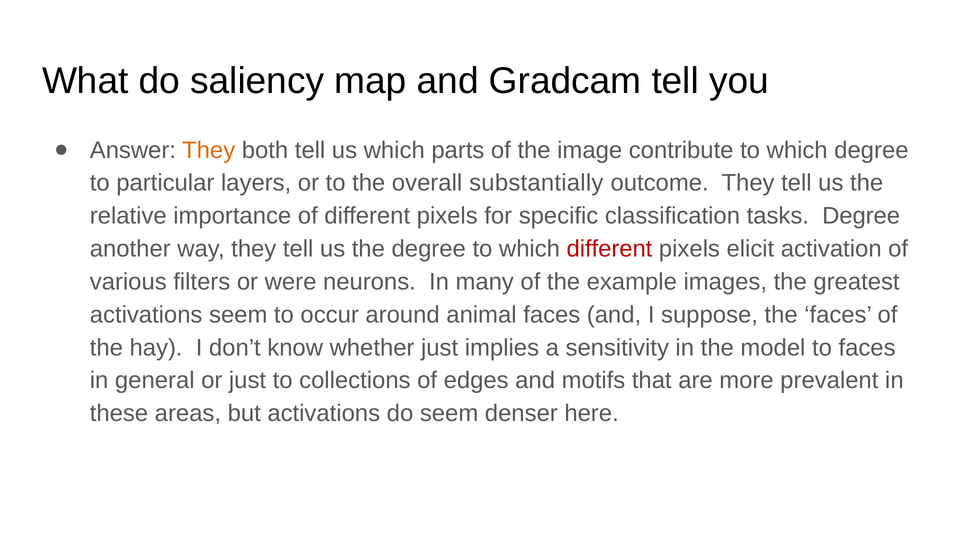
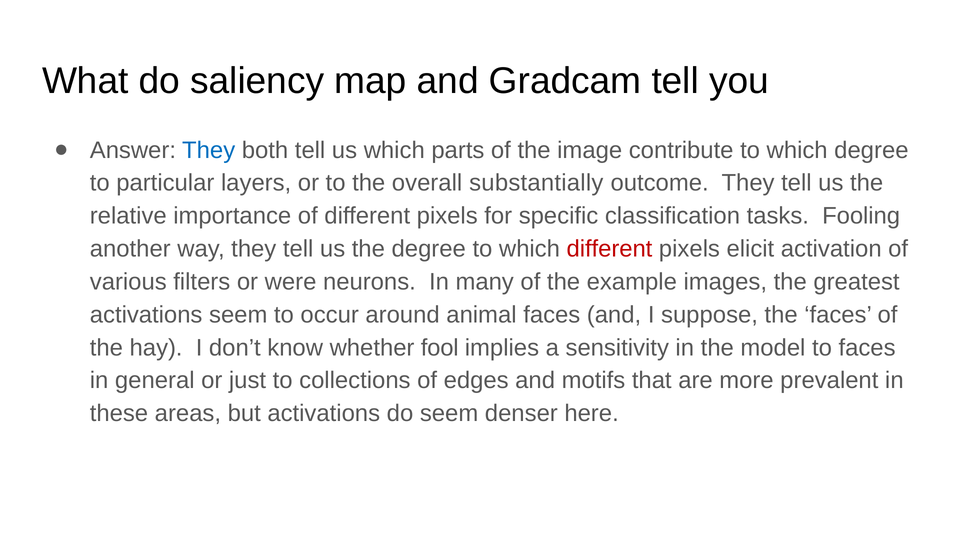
They colour: orange -> blue (209, 150)
tasks Degree: Degree -> Fooling (861, 216)
whether just: just -> fool (440, 348)
